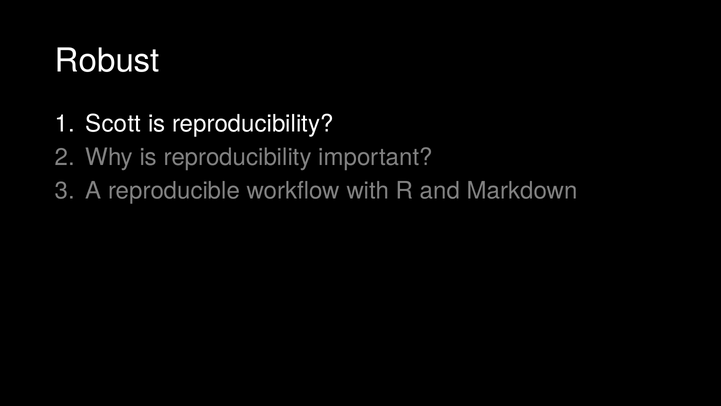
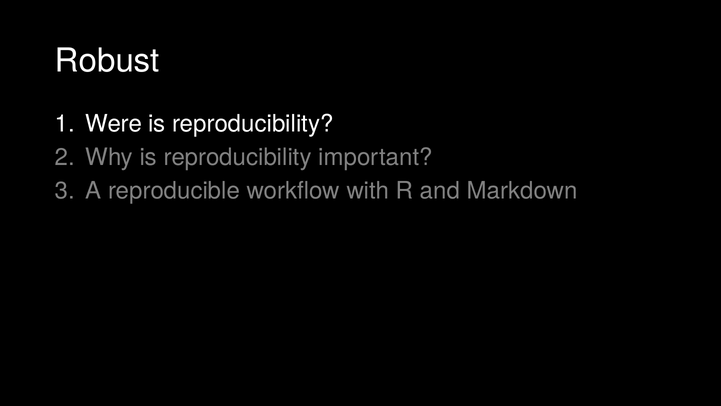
Scott: Scott -> Were (114, 124)
